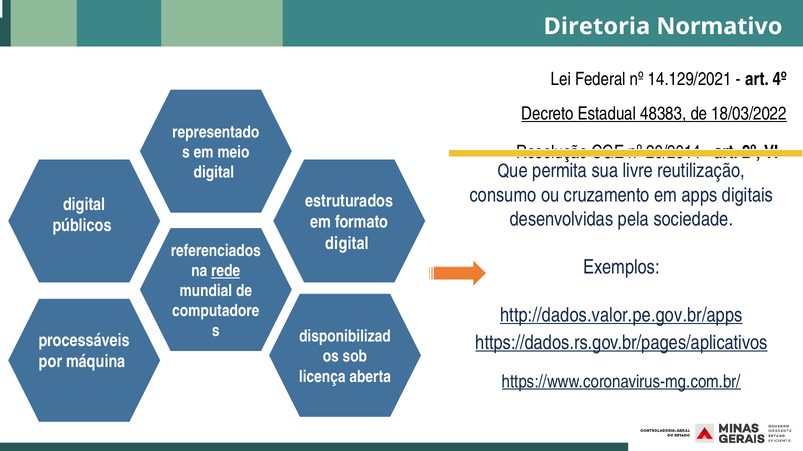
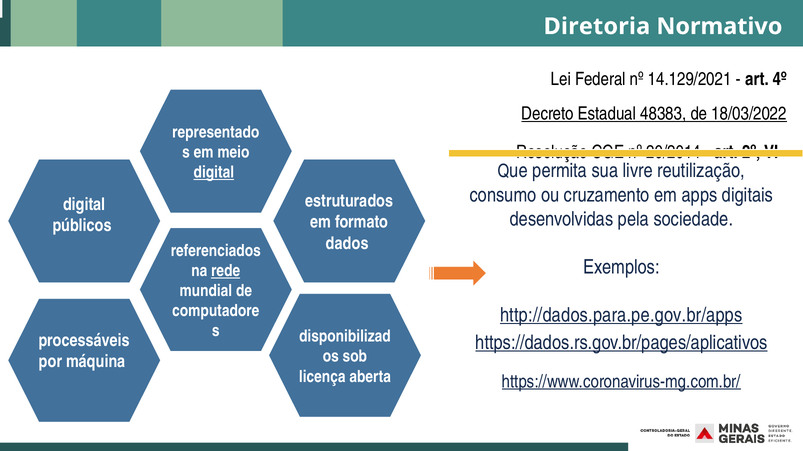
digital underline: none -> present (214, 173)
digital: digital -> dados (347, 244)
http://dados.valor.pe.gov.br/apps: http://dados.valor.pe.gov.br/apps -> http://dados.para.pe.gov.br/apps (621, 316)
